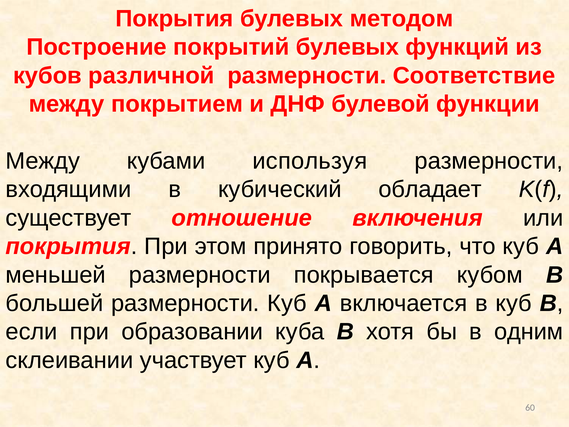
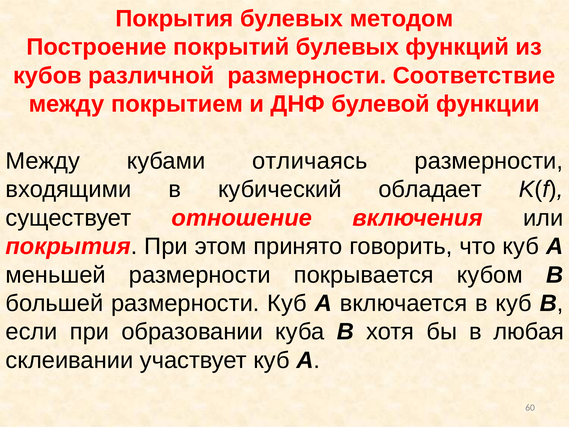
используя: используя -> отличаясь (310, 161)
одним: одним -> любая (529, 332)
